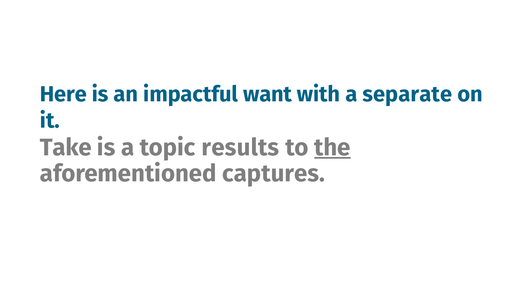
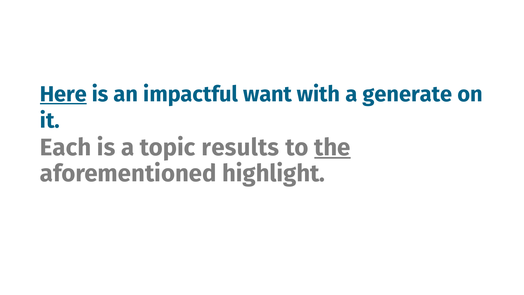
Here underline: none -> present (63, 94)
separate: separate -> generate (407, 94)
Take: Take -> Each (66, 147)
captures: captures -> highlight (274, 173)
